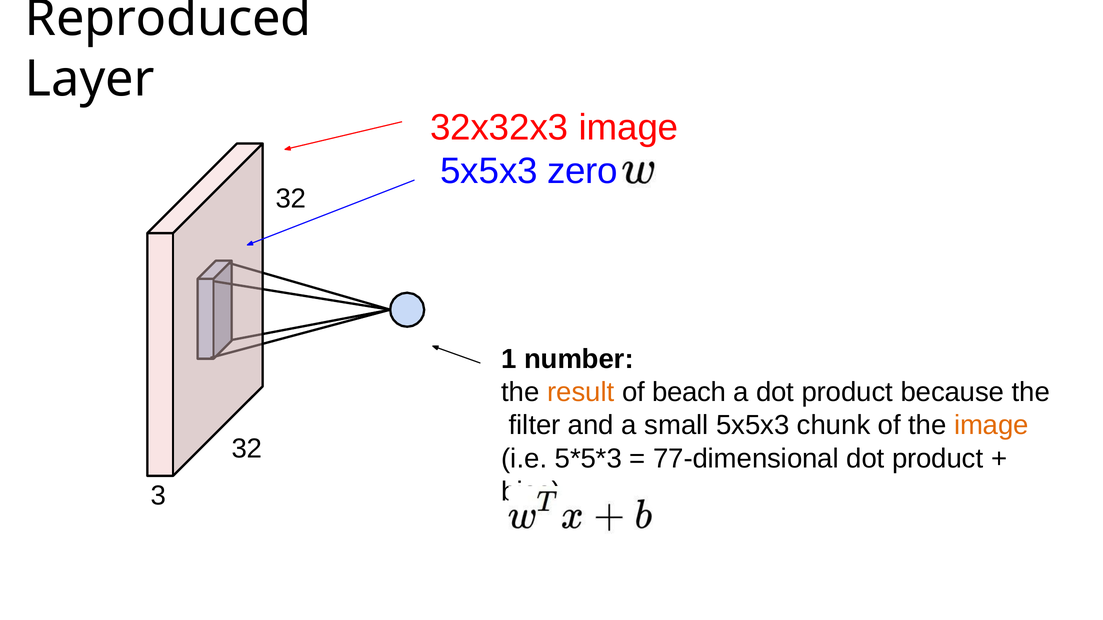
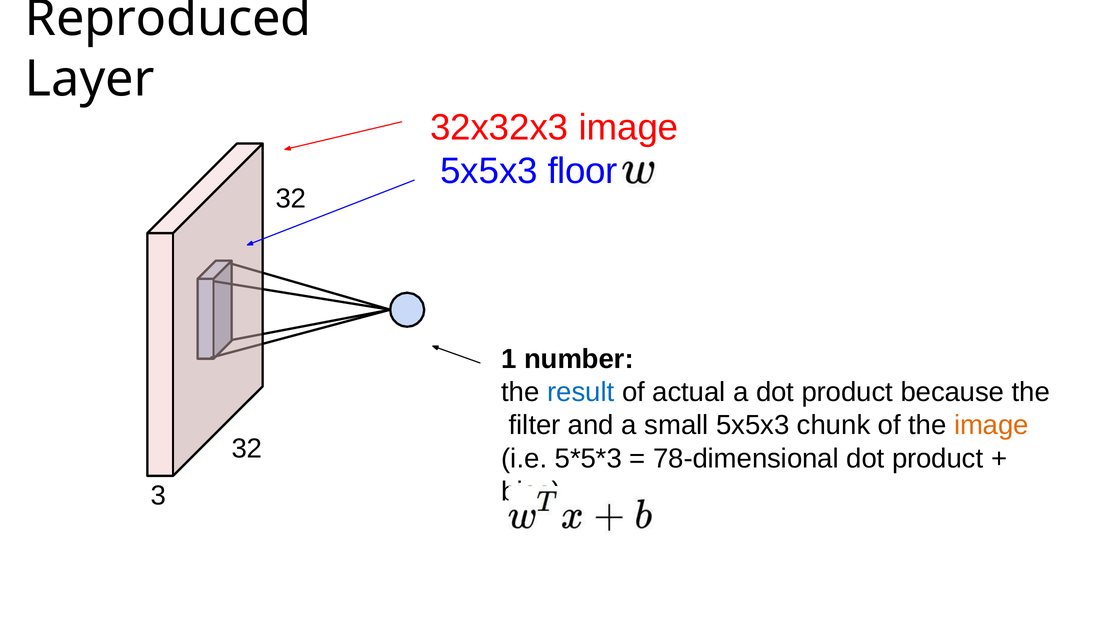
zero: zero -> floor (583, 171)
result colour: orange -> blue (581, 392)
beach: beach -> actual (689, 392)
77-dimensional: 77-dimensional -> 78-dimensional (746, 459)
